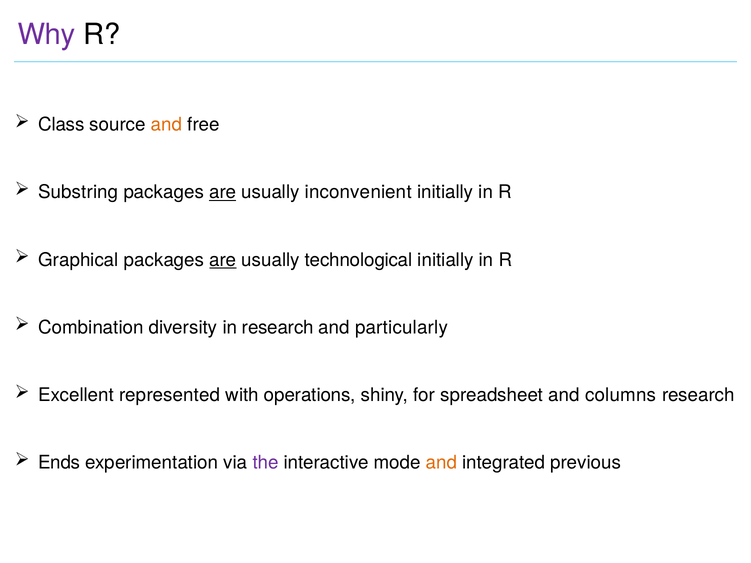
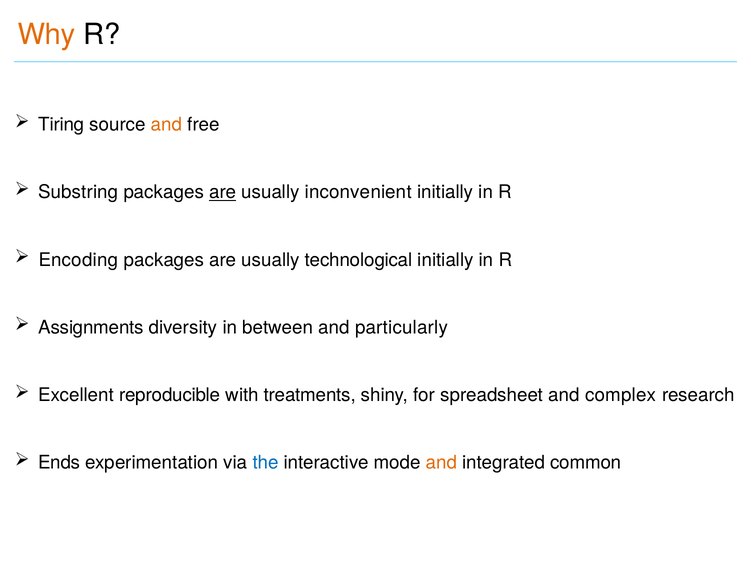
Why colour: purple -> orange (47, 34)
Class: Class -> Tiring (61, 125)
Graphical: Graphical -> Encoding (78, 260)
are underline: present -> none (223, 260)
Combination: Combination -> Assignments (91, 328)
in research: research -> between (278, 328)
represented: represented -> reproducible (170, 395)
operations: operations -> treatments (310, 395)
columns: columns -> complex (621, 395)
the colour: purple -> blue (266, 463)
previous: previous -> common (586, 463)
